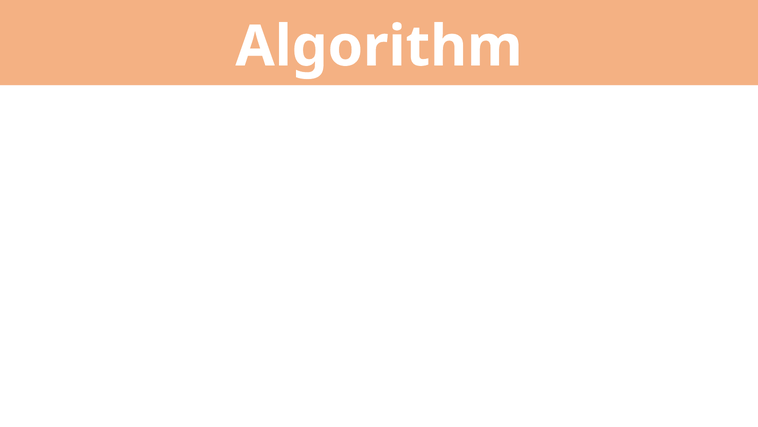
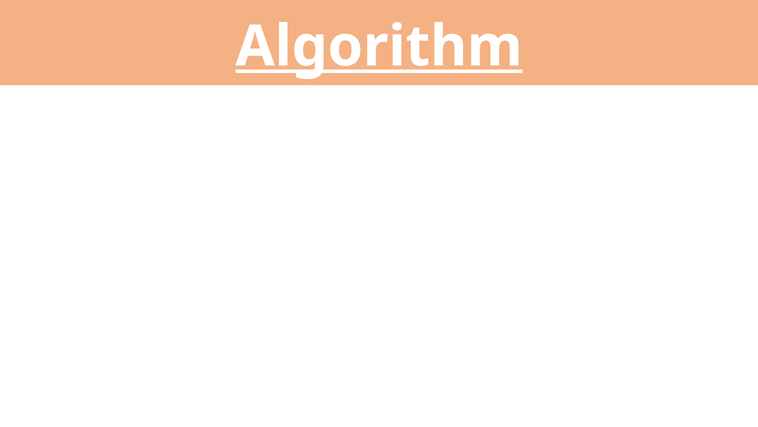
Algorithm underline: none -> present (379, 47)
